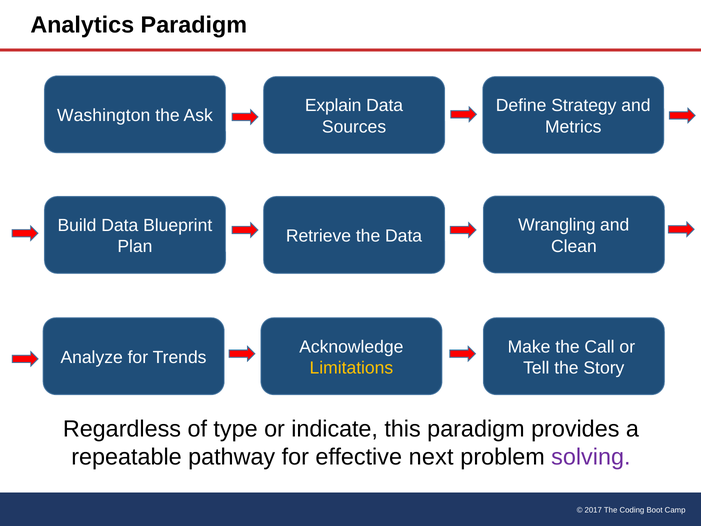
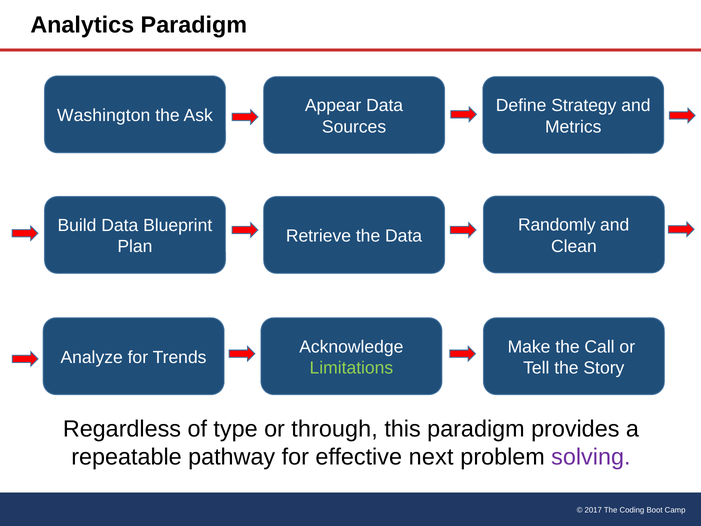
Explain: Explain -> Appear (333, 106)
Wrangling: Wrangling -> Randomly (557, 225)
Limitations colour: yellow -> light green (351, 368)
indicate: indicate -> through (335, 429)
